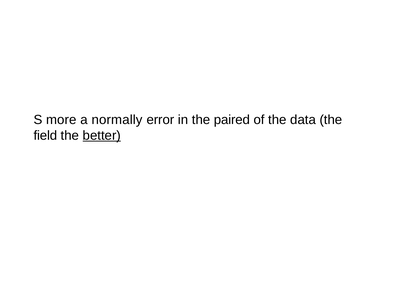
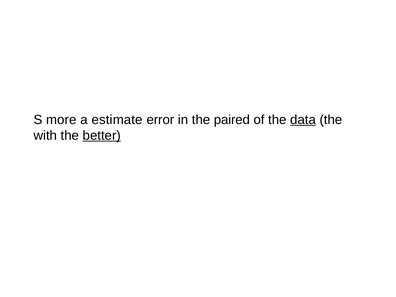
normally: normally -> estimate (117, 120)
data underline: none -> present (303, 120)
field: field -> with (45, 136)
